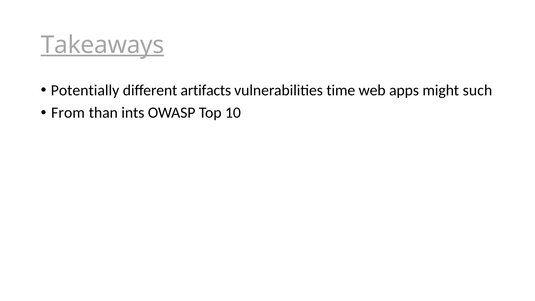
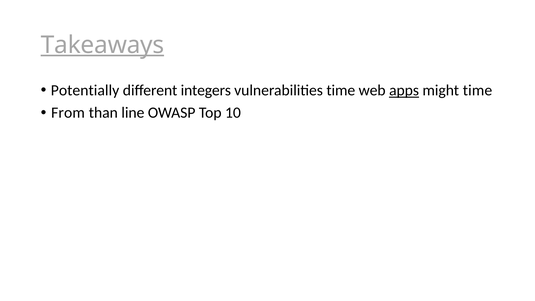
artifacts: artifacts -> integers (206, 90)
apps underline: none -> present (404, 90)
might such: such -> time (477, 90)
ints: ints -> line (133, 113)
